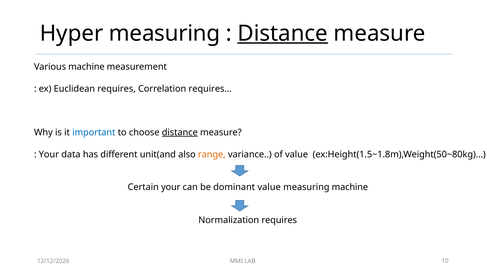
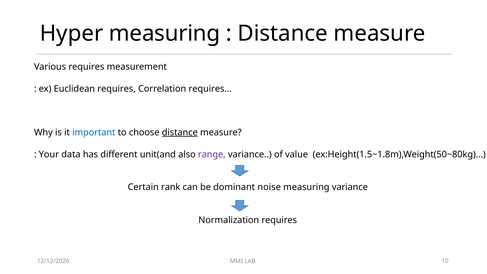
Distance underline: present -> none (283, 34)
Various machine: machine -> requires (86, 67)
range colour: orange -> purple (212, 154)
Certain your: your -> rank (171, 187)
dominant value: value -> noise (269, 187)
measuring machine: machine -> variance (350, 187)
